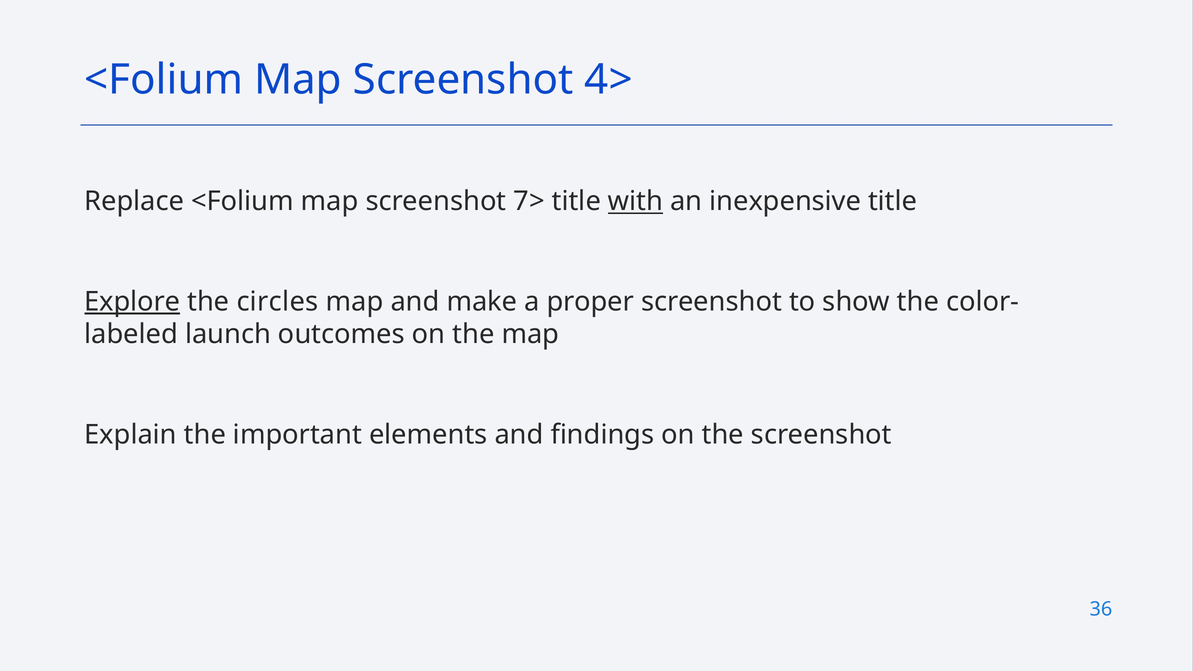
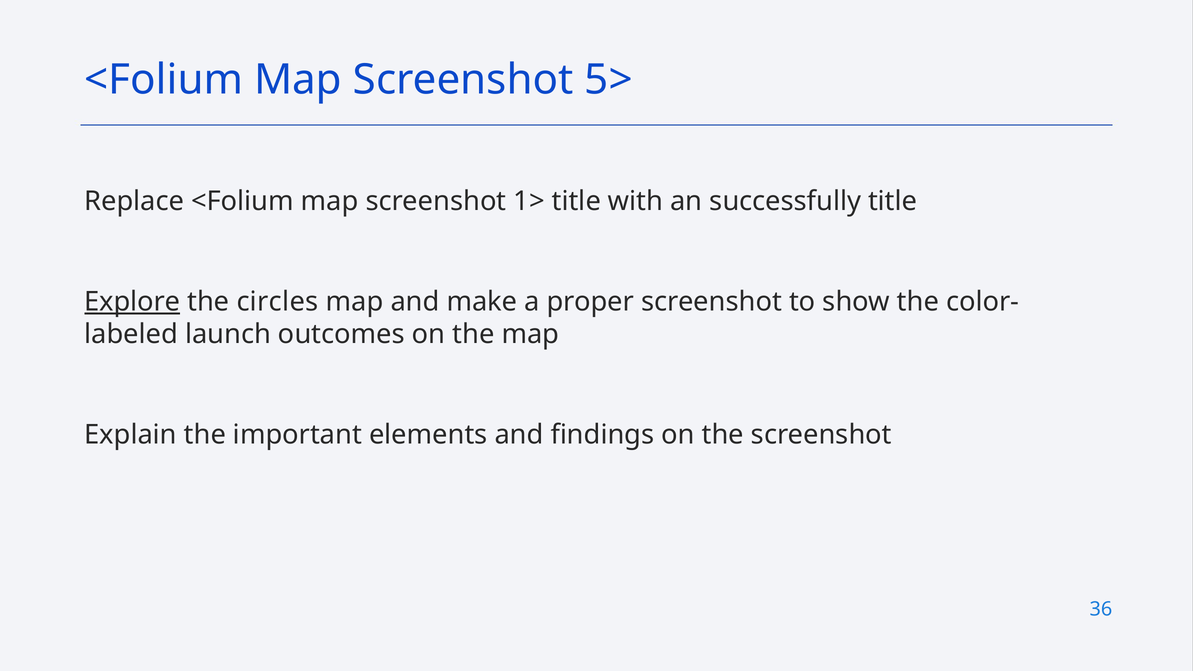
4>: 4> -> 5> (609, 80)
7>: 7> -> 1> (529, 201)
with underline: present -> none (635, 201)
inexpensive: inexpensive -> successfully (785, 201)
